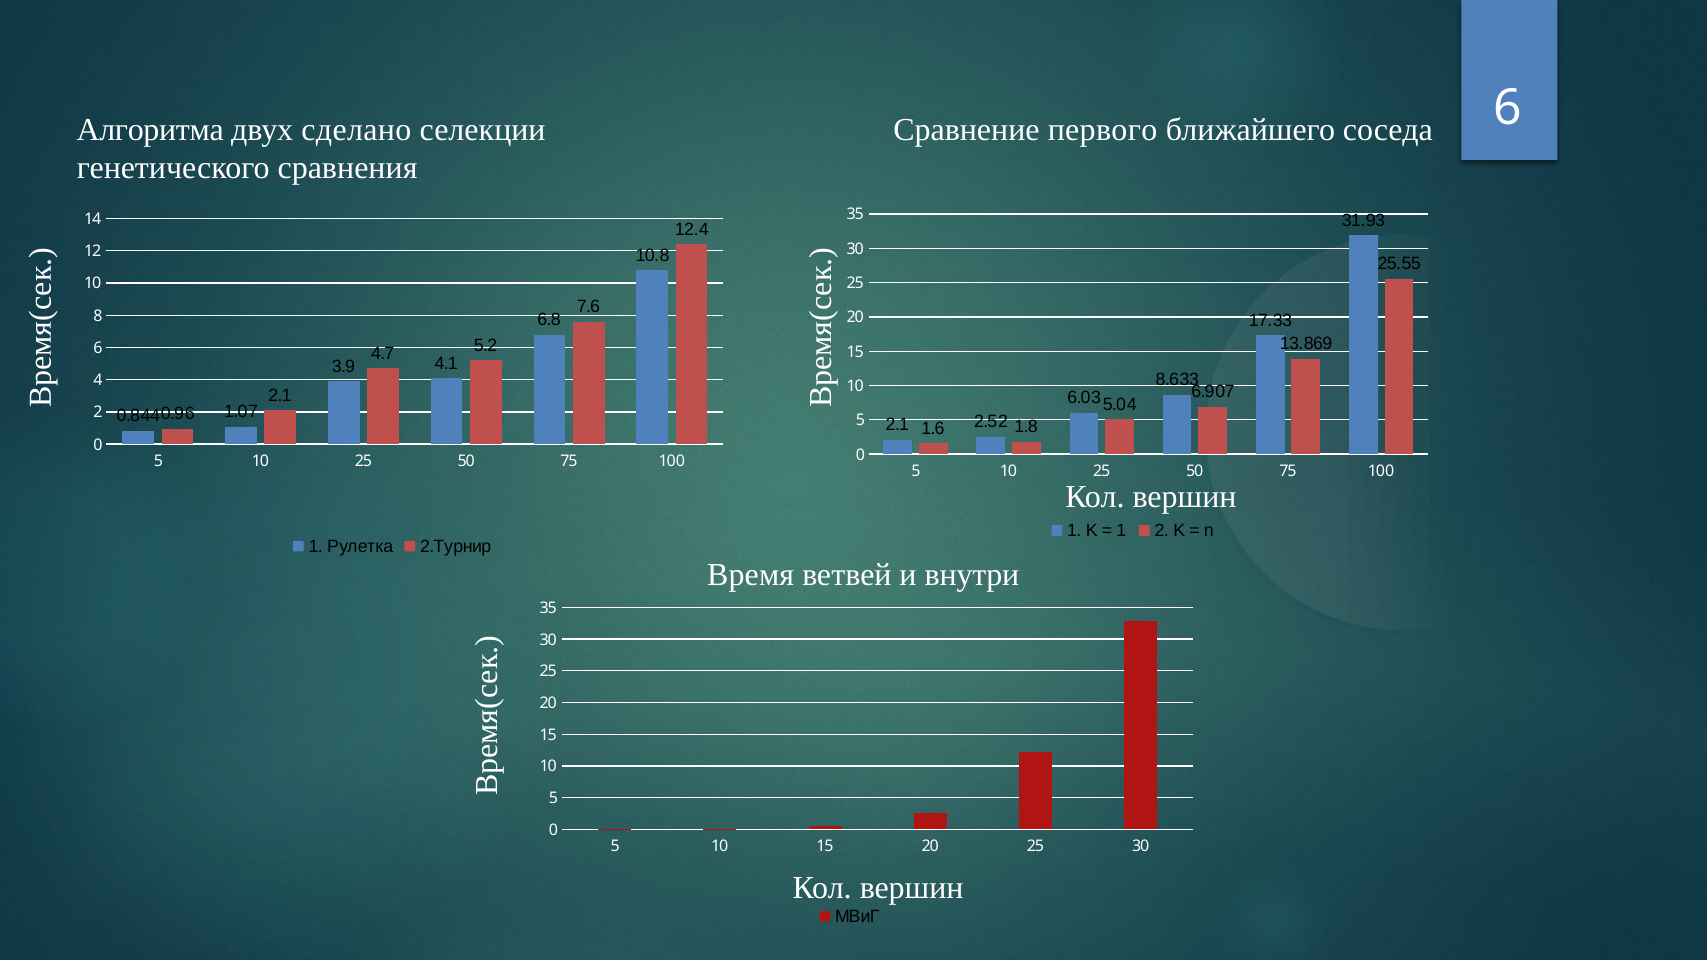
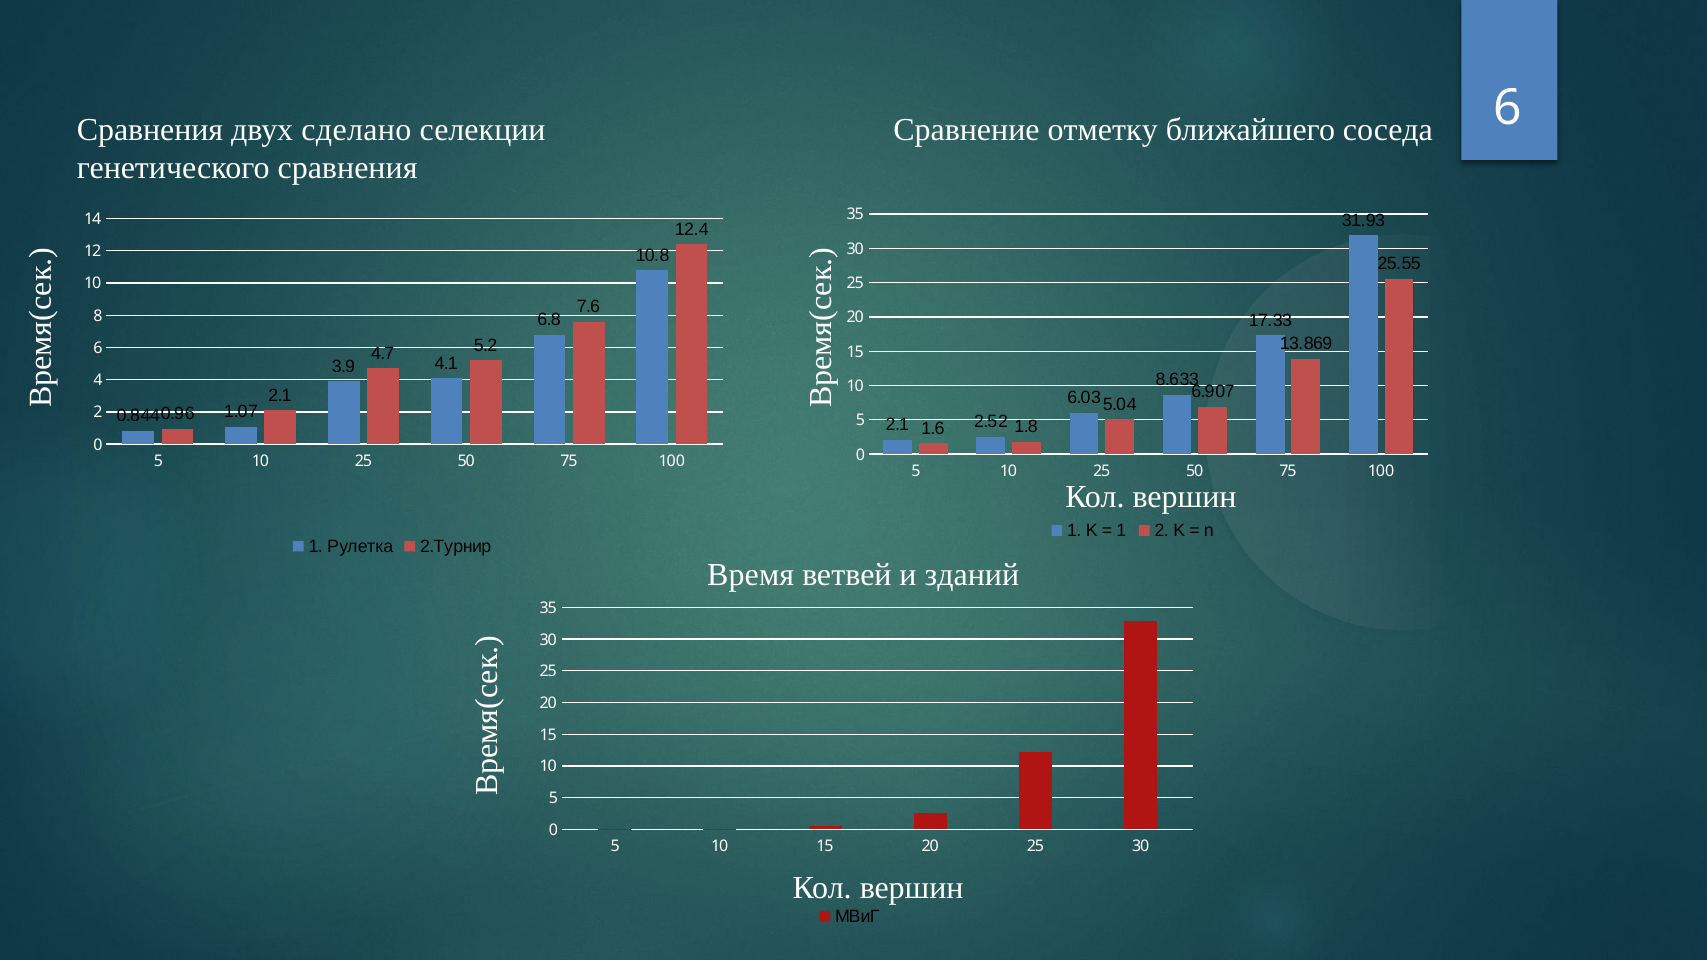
Алгоритма: Алгоритма -> Сравнения (150, 130)
первого: первого -> отметку (1103, 130)
внутри: внутри -> зданий (972, 575)
